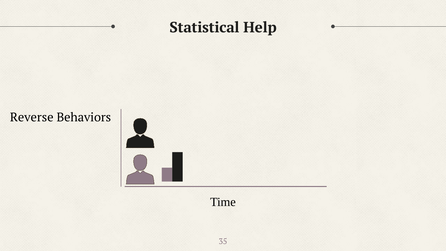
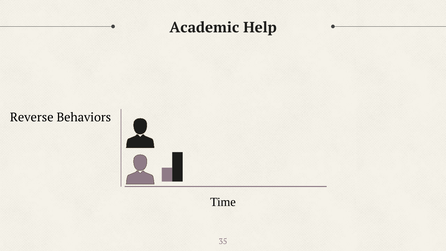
Statistical: Statistical -> Academic (204, 27)
